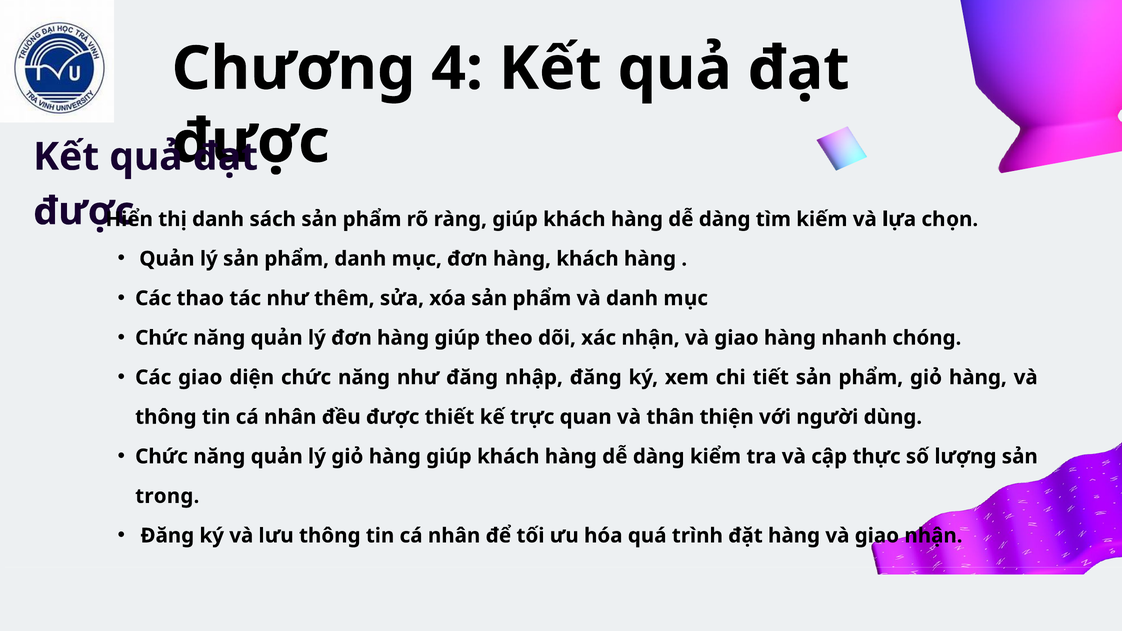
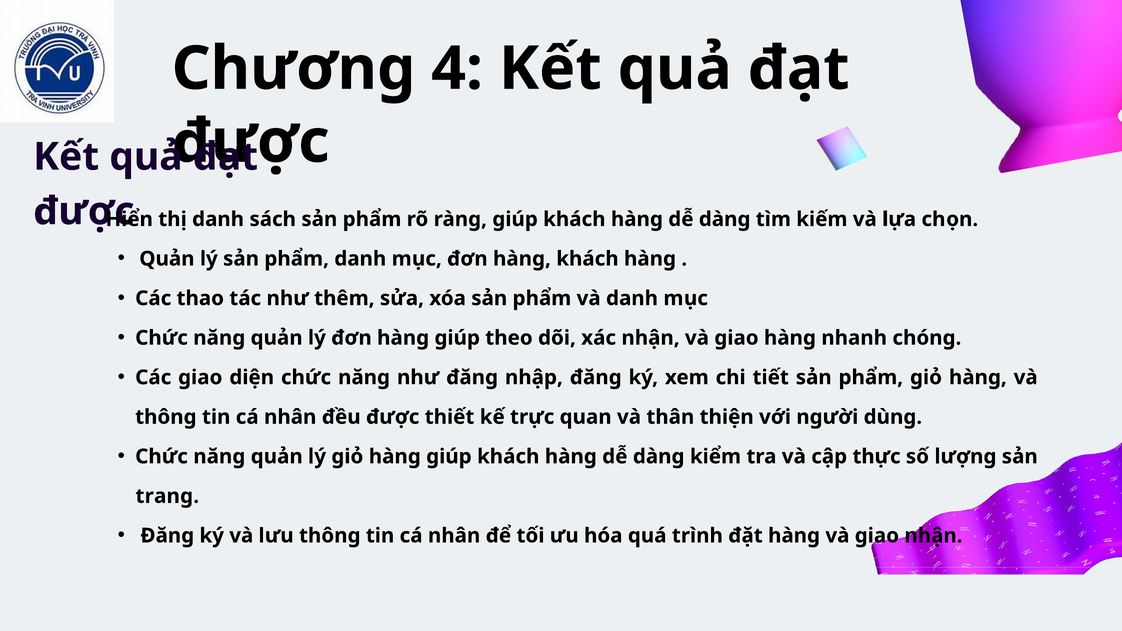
trong: trong -> trang (167, 496)
